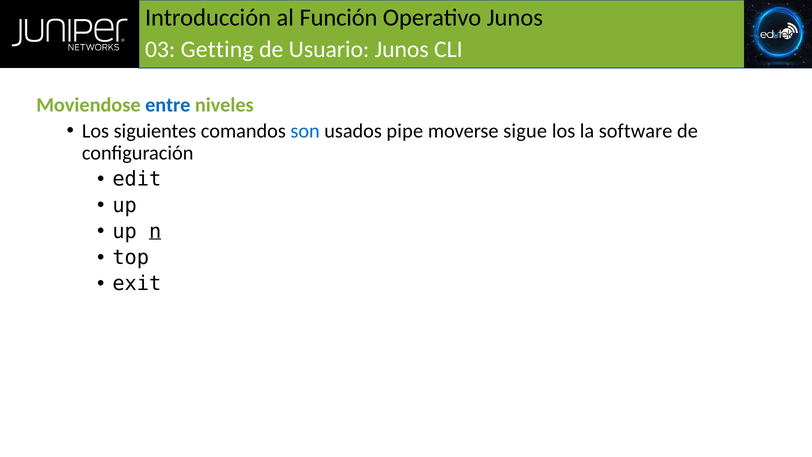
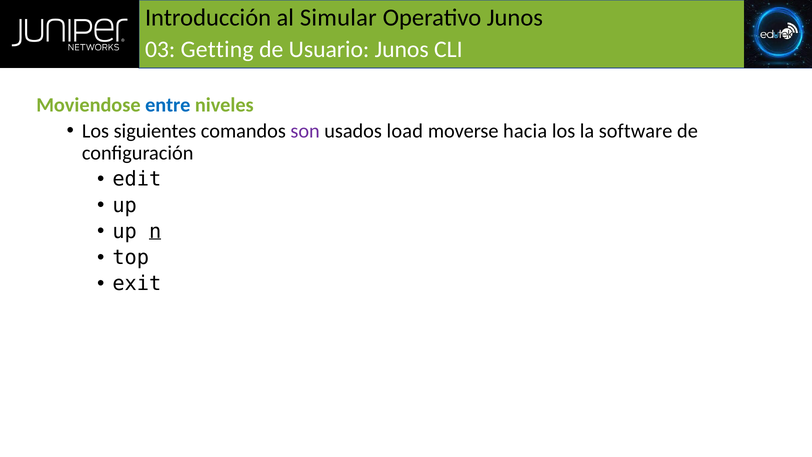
Función: Función -> Simular (338, 18)
son colour: blue -> purple (305, 131)
pipe: pipe -> load (405, 131)
sigue: sigue -> hacia (525, 131)
